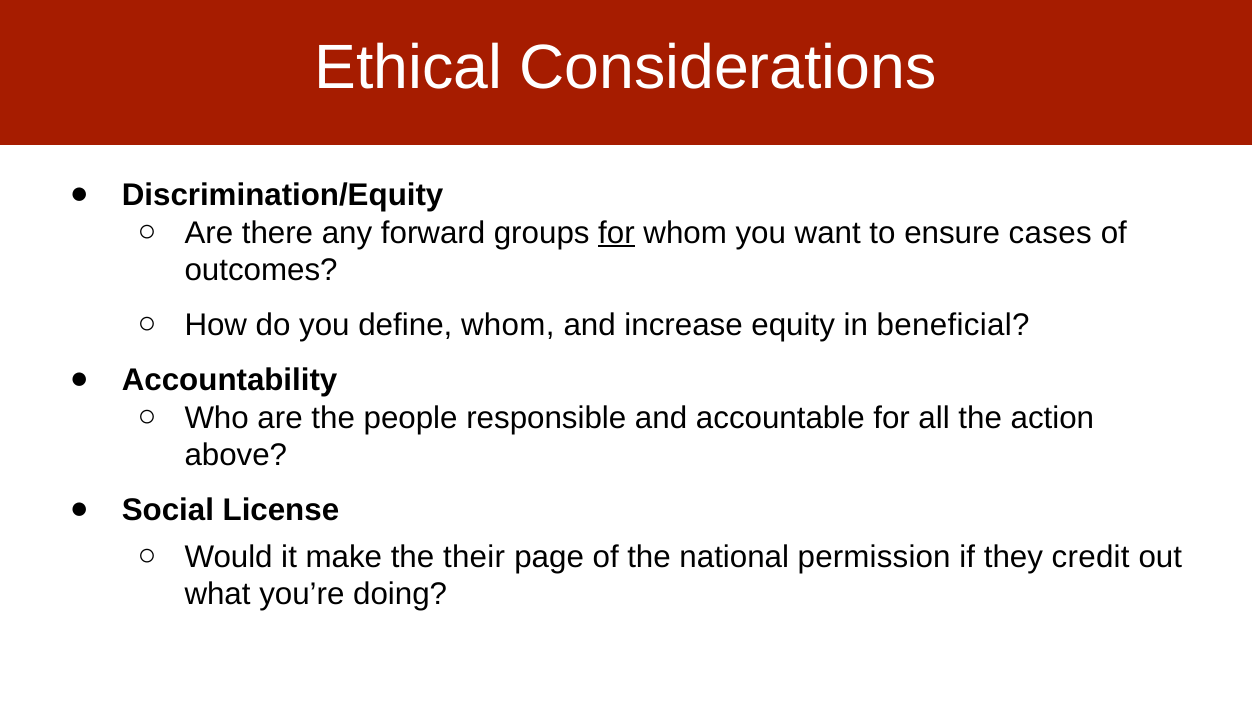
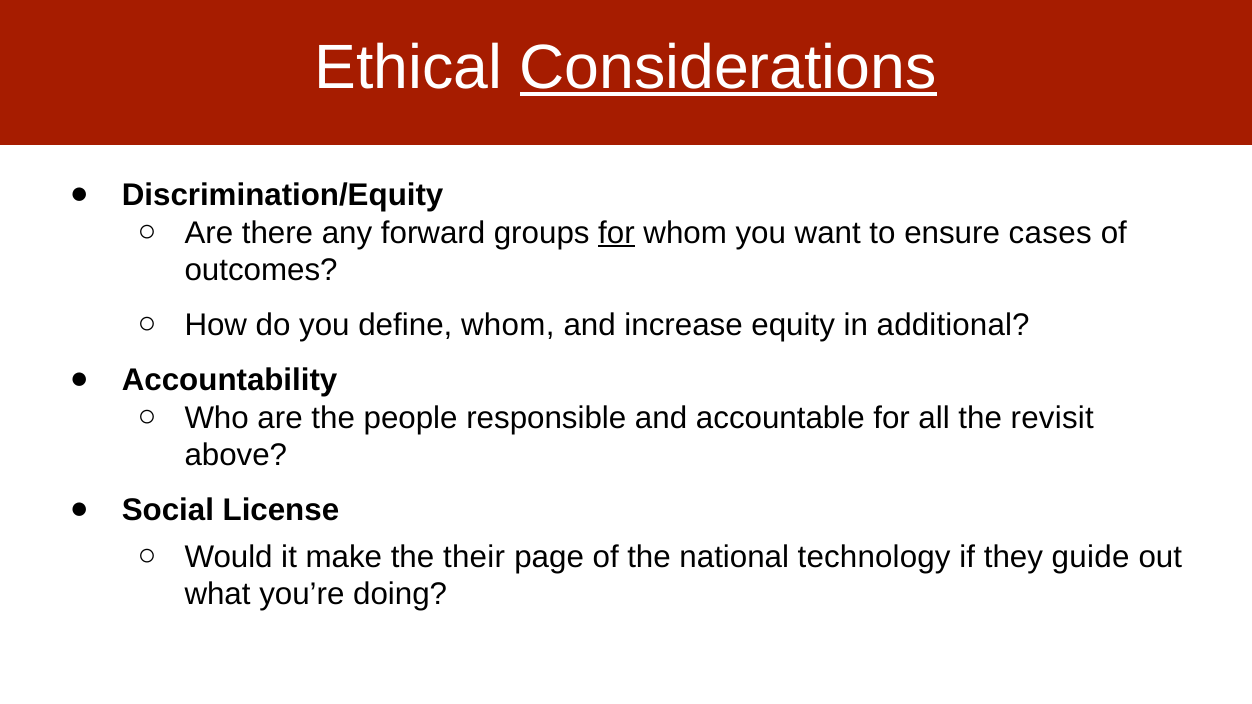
Considerations underline: none -> present (728, 67)
beneficial: beneficial -> additional (953, 325)
action: action -> revisit (1052, 418)
permission: permission -> technology (874, 557)
credit: credit -> guide (1091, 557)
